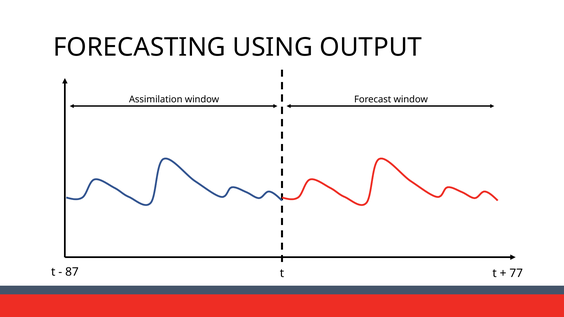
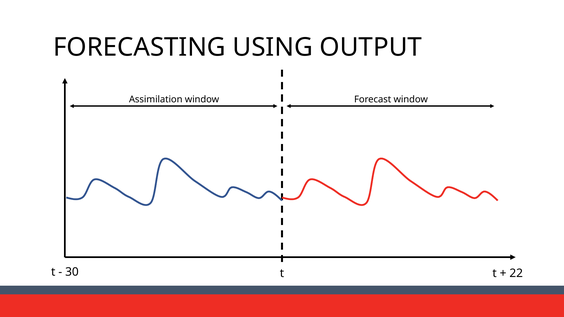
87: 87 -> 30 (72, 272)
77: 77 -> 22 (516, 273)
